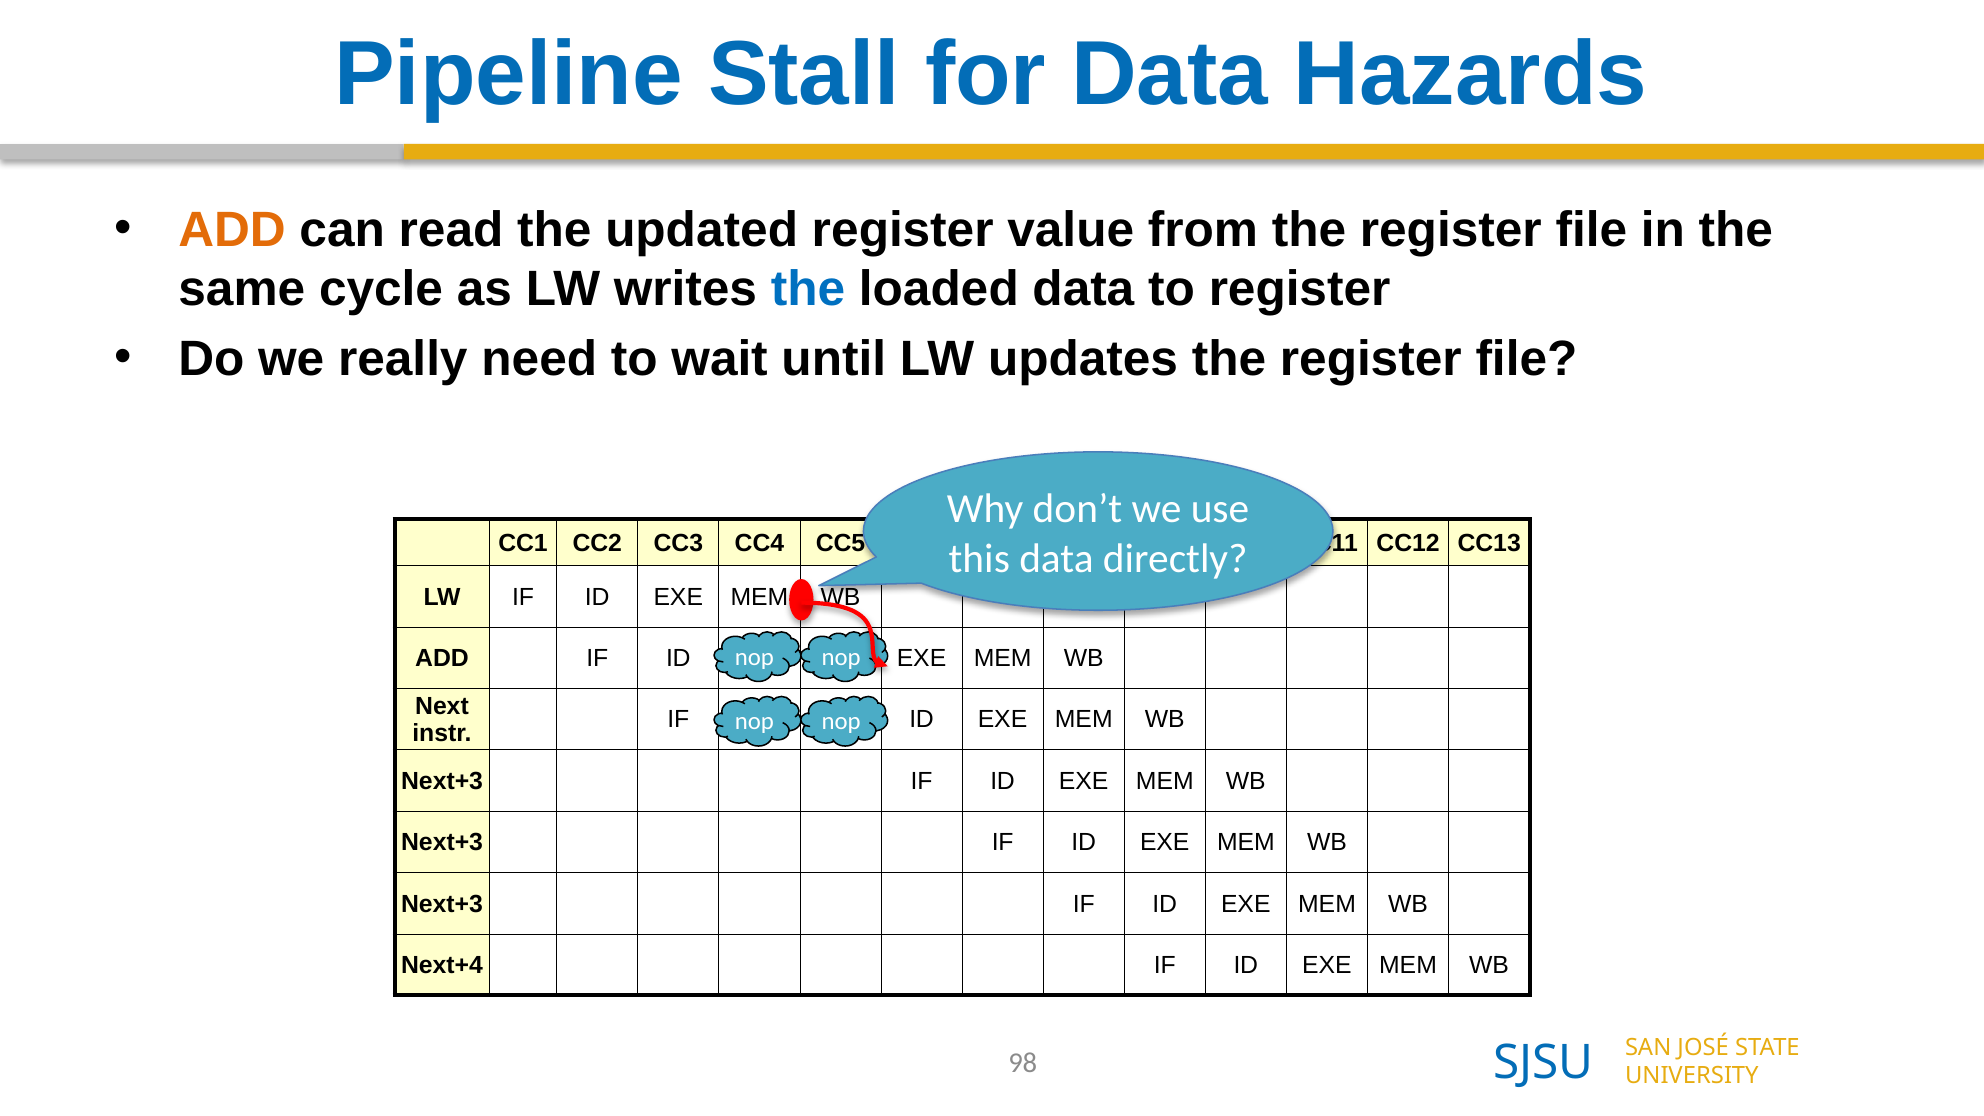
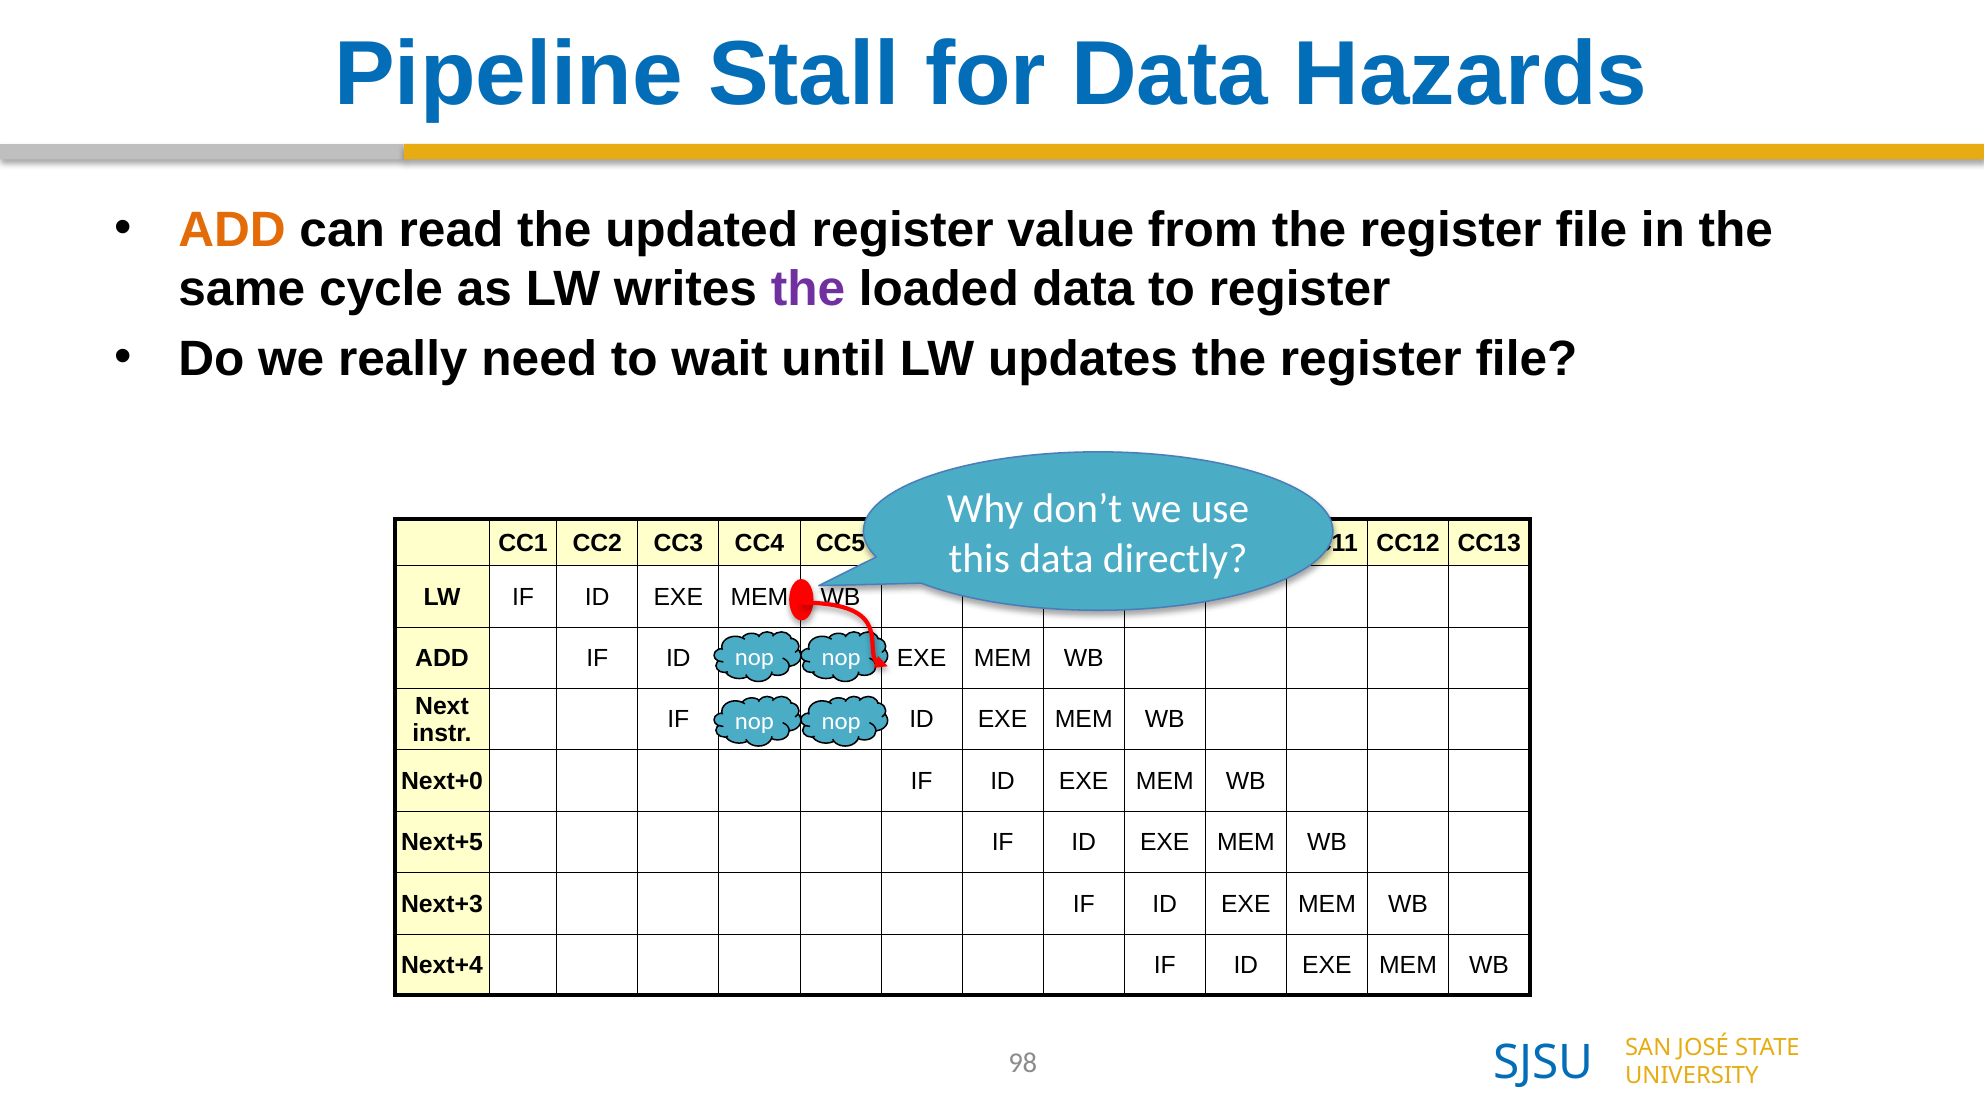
the colour: blue -> purple (808, 289)
Next+3: Next+3 -> Next+0 (442, 781)
Next+3: Next+3 -> Next+5 (442, 842)
